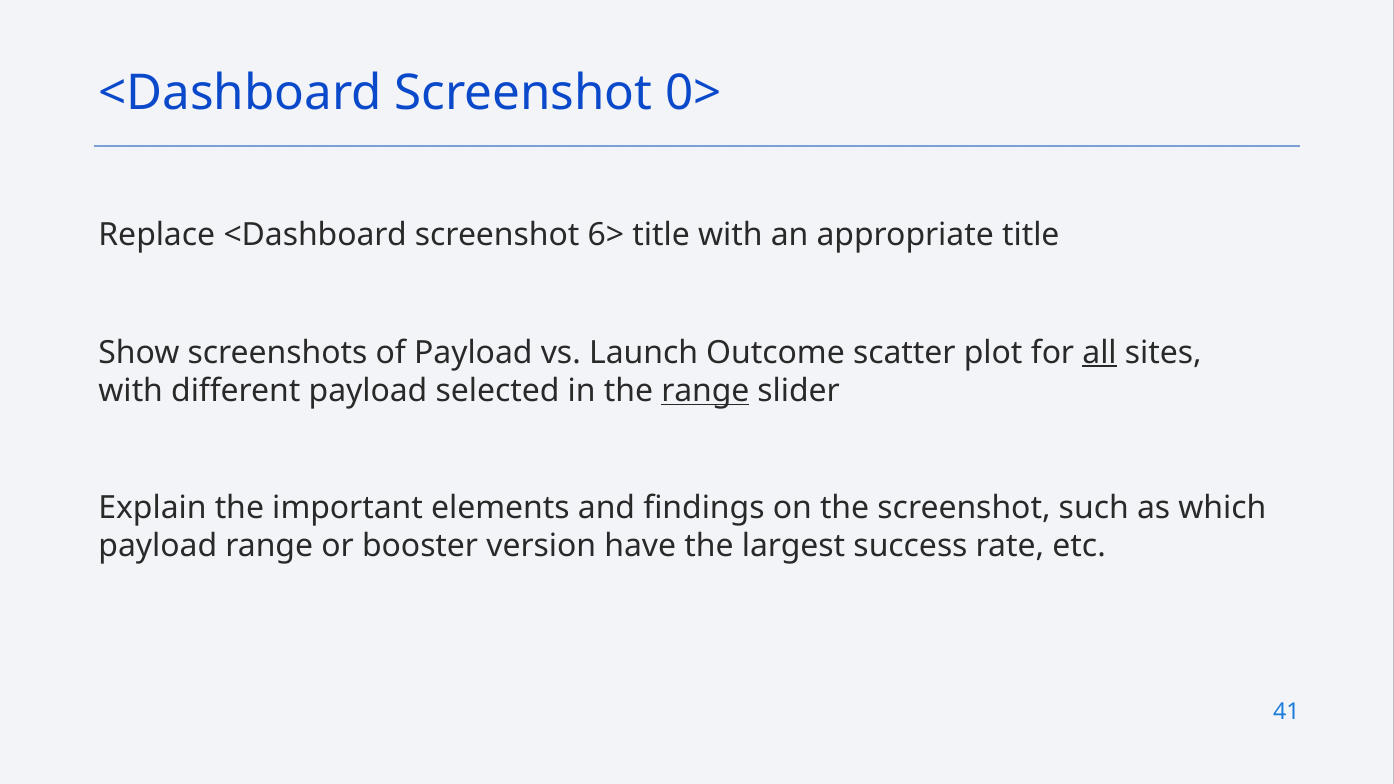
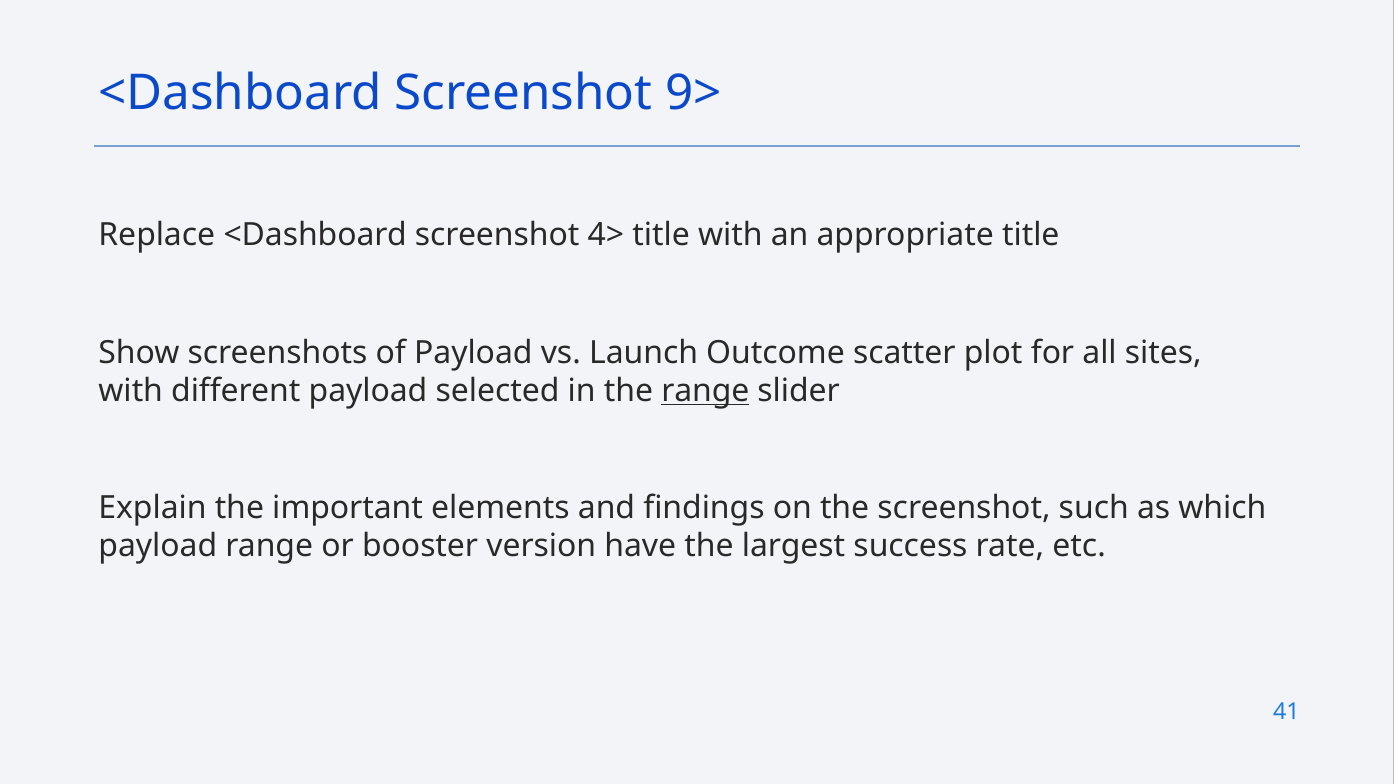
0>: 0> -> 9> (693, 93)
6>: 6> -> 4> (606, 235)
all underline: present -> none (1100, 353)
